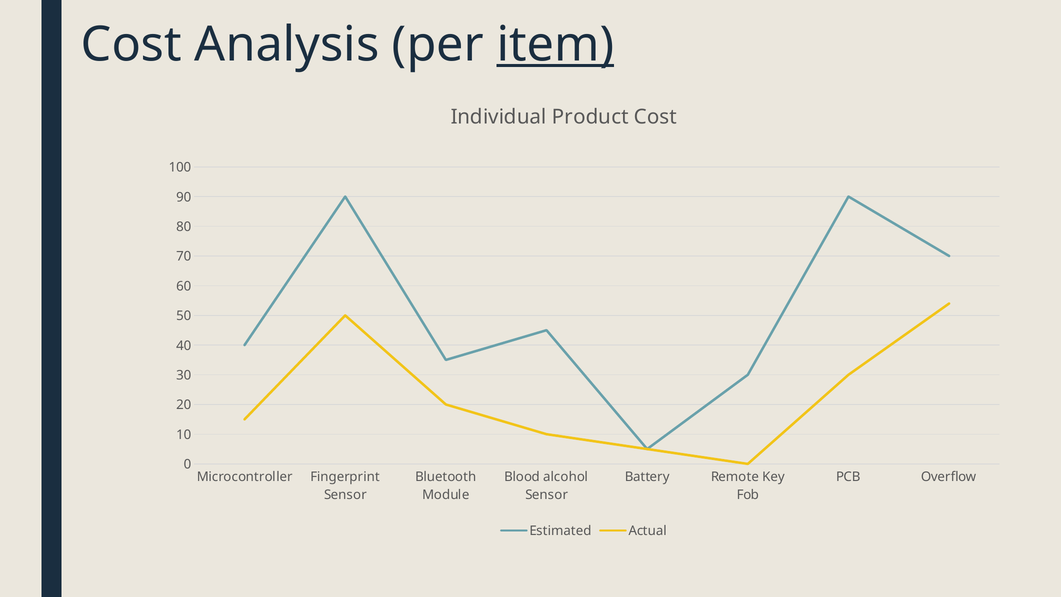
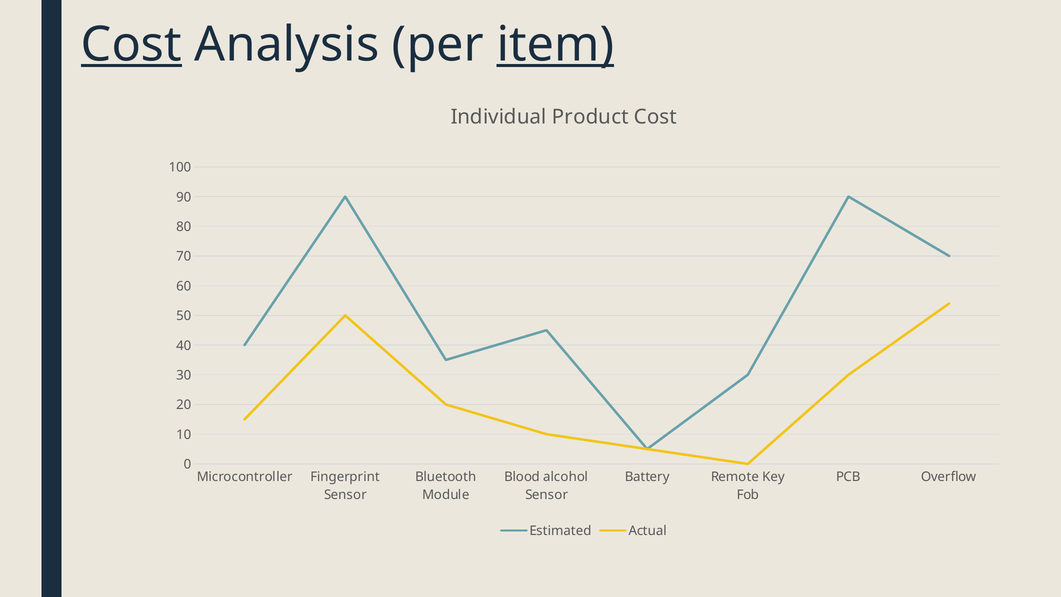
Cost underline: none -> present (131, 45)
